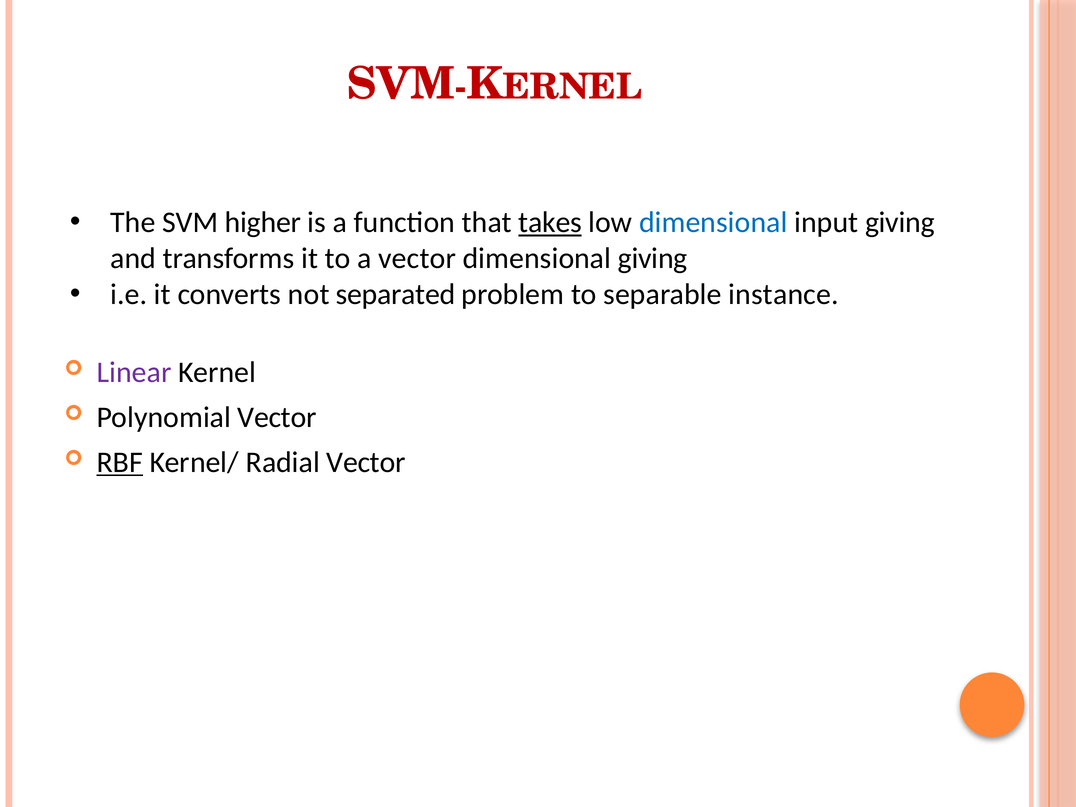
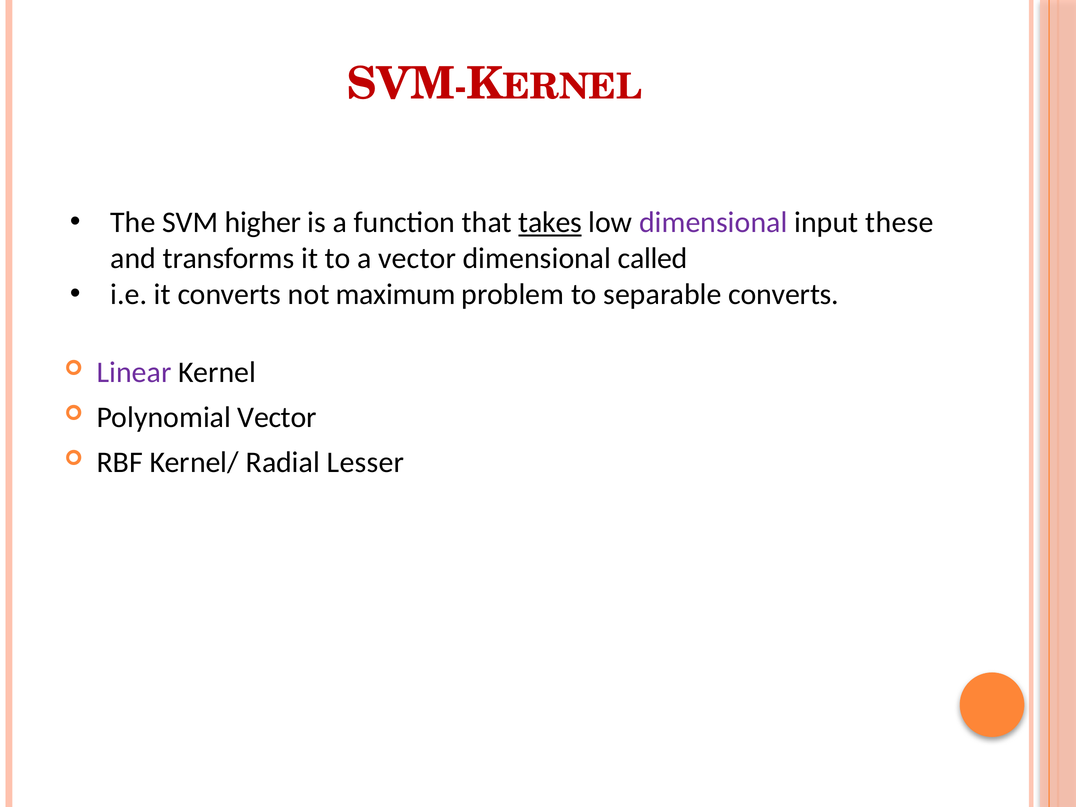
dimensional colour: blue -> purple (713, 223)
input giving: giving -> these (900, 223)
dimensional giving: giving -> called (653, 258)
separated: separated -> maximum (396, 294)
separable instance: instance -> converts (784, 294)
RBF underline: present -> none (120, 462)
Radial Vector: Vector -> Lesser (366, 462)
